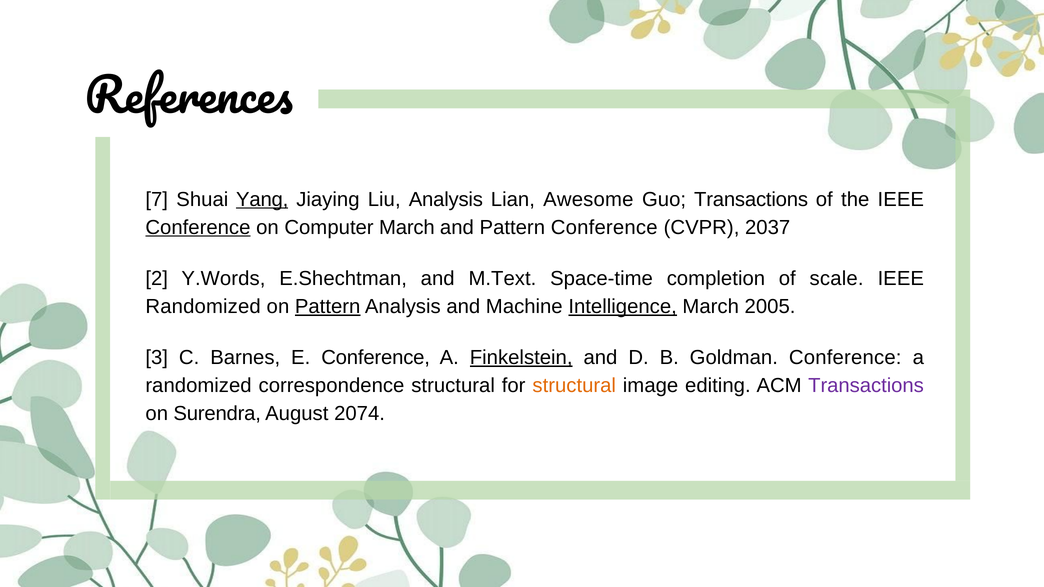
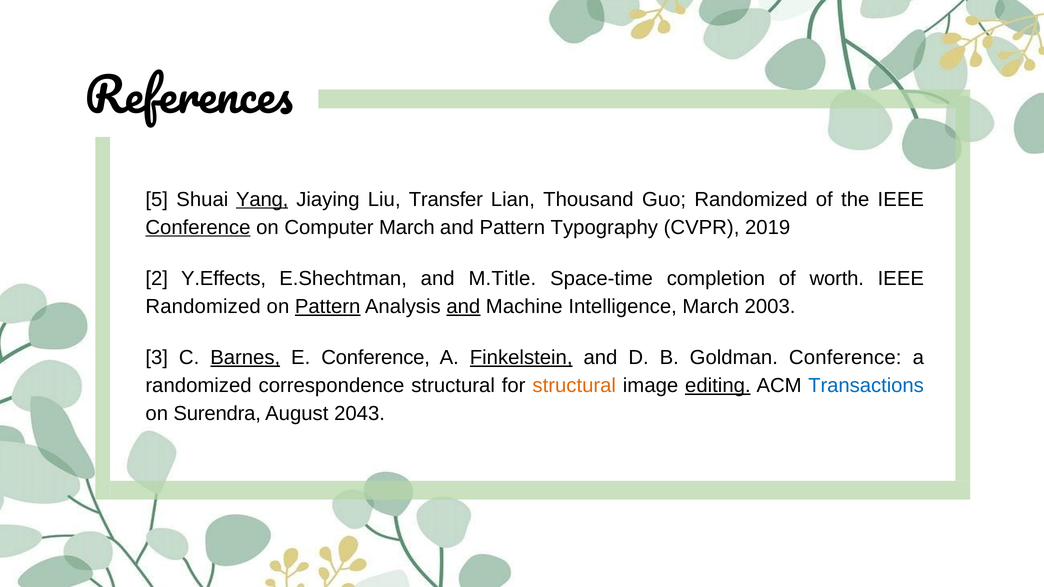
7: 7 -> 5 (157, 199)
Liu Analysis: Analysis -> Transfer (446, 199)
Awesome: Awesome -> Thousand (588, 199)
Guo Transactions: Transactions -> Randomized (751, 199)
Pattern Conference: Conference -> Typography (604, 227)
2037: 2037 -> 2019 (768, 227)
Y.Words: Y.Words -> Y.Effects (224, 279)
M.Text: M.Text -> M.Title (502, 279)
scale: scale -> worth (837, 279)
and underline: none -> present (463, 307)
Intelligence underline: present -> none (623, 307)
2005: 2005 -> 2003 (770, 307)
Barnes underline: none -> present (245, 358)
editing underline: none -> present (718, 386)
Transactions colour: purple -> blue (866, 386)
2074: 2074 -> 2043 (360, 414)
